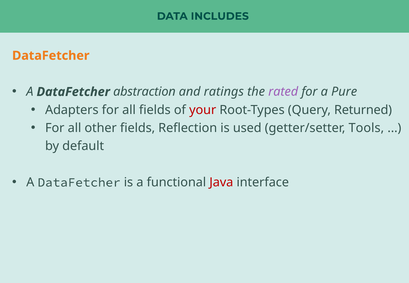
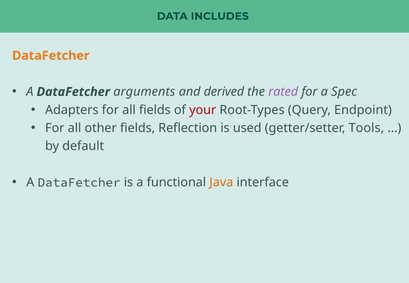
abstraction: abstraction -> arguments (144, 92)
ratings: ratings -> derived (224, 92)
Pure: Pure -> Spec (344, 92)
Returned: Returned -> Endpoint (363, 110)
Java colour: red -> orange (221, 182)
